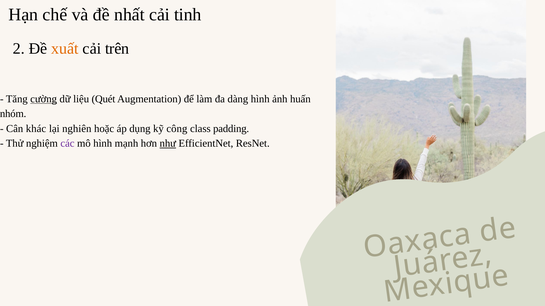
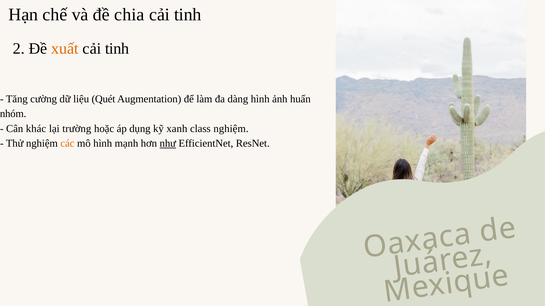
nhất: nhất -> chia (129, 15)
trên: trên -> tinh (117, 49)
cường underline: present -> none (44, 99)
nghiên: nghiên -> trường (77, 129)
công: công -> xanh (177, 129)
class padding: padding -> nghiệm (231, 129)
các colour: purple -> orange (67, 144)
